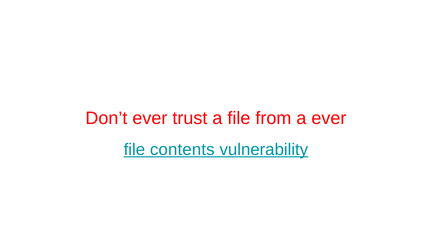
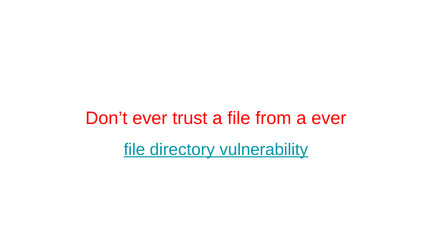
contents: contents -> directory (182, 149)
